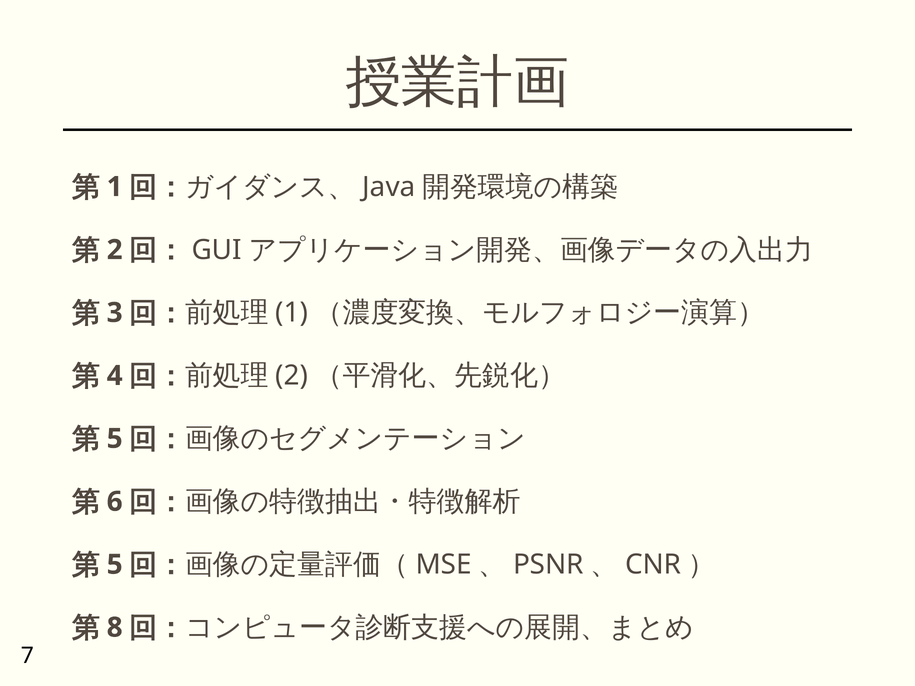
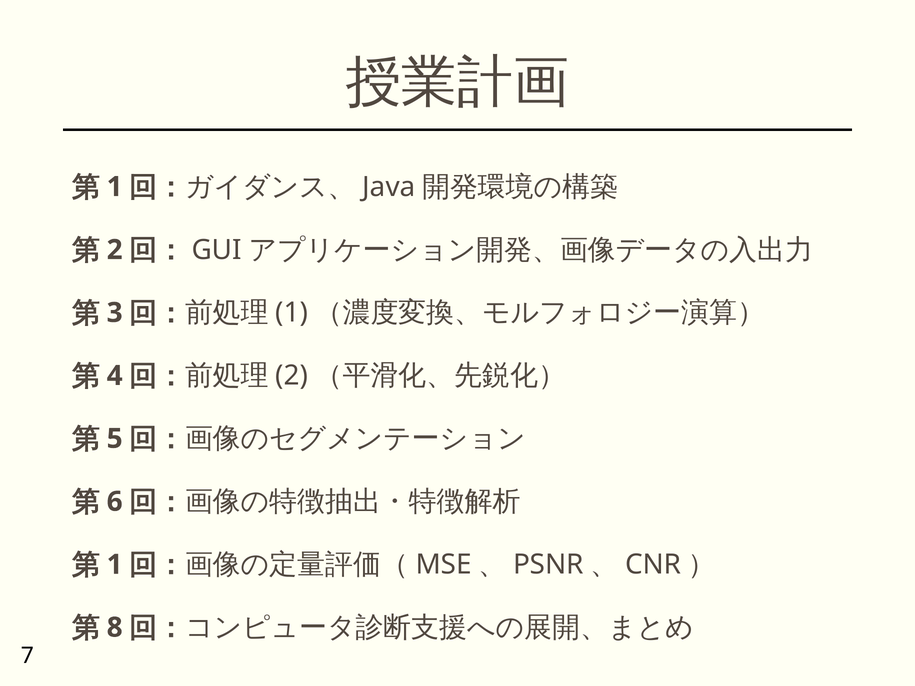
5: 5 -> 1 (115, 565)
